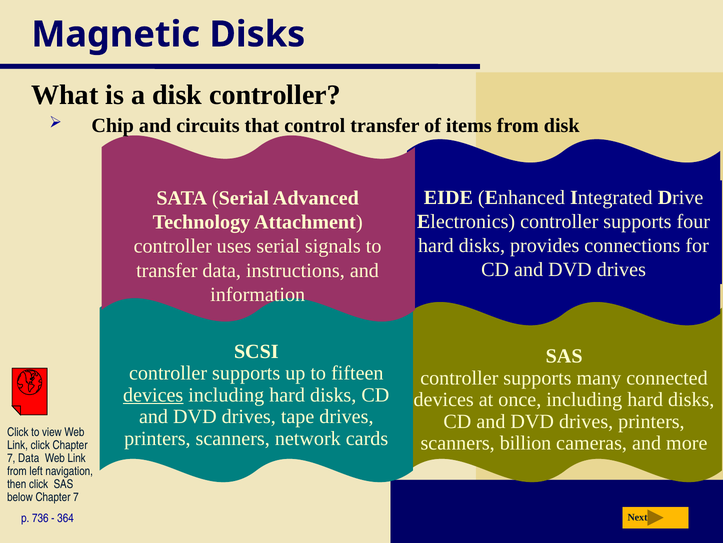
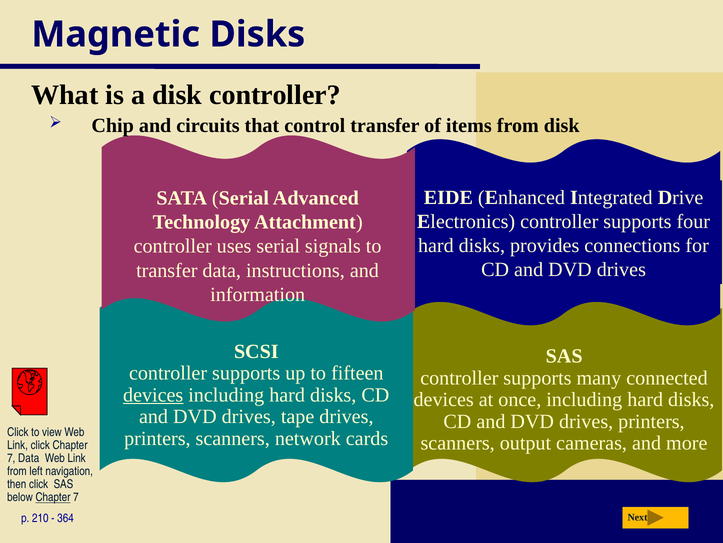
billion: billion -> output (525, 443)
Chapter underline: none -> present (53, 497)
736: 736 -> 210 (40, 518)
